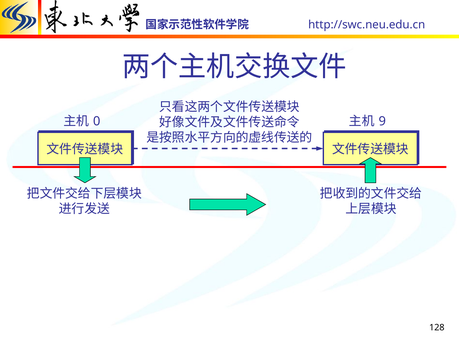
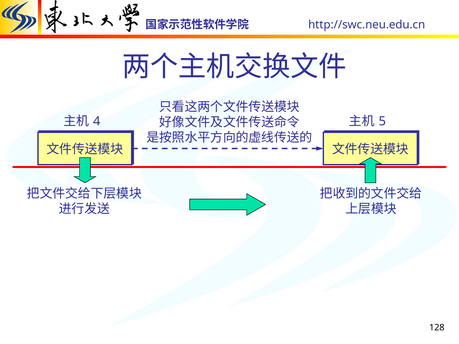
0: 0 -> 4 (97, 121)
9: 9 -> 5 (382, 121)
